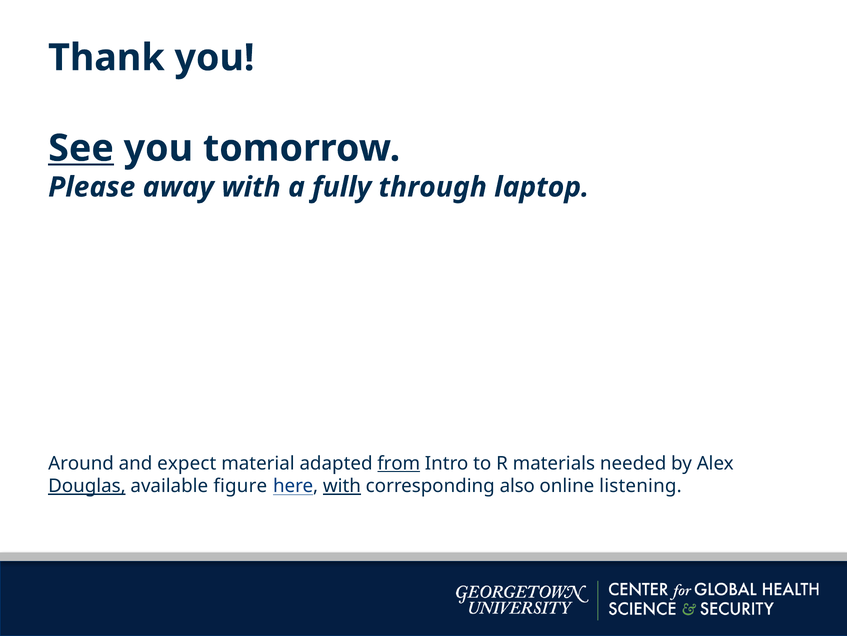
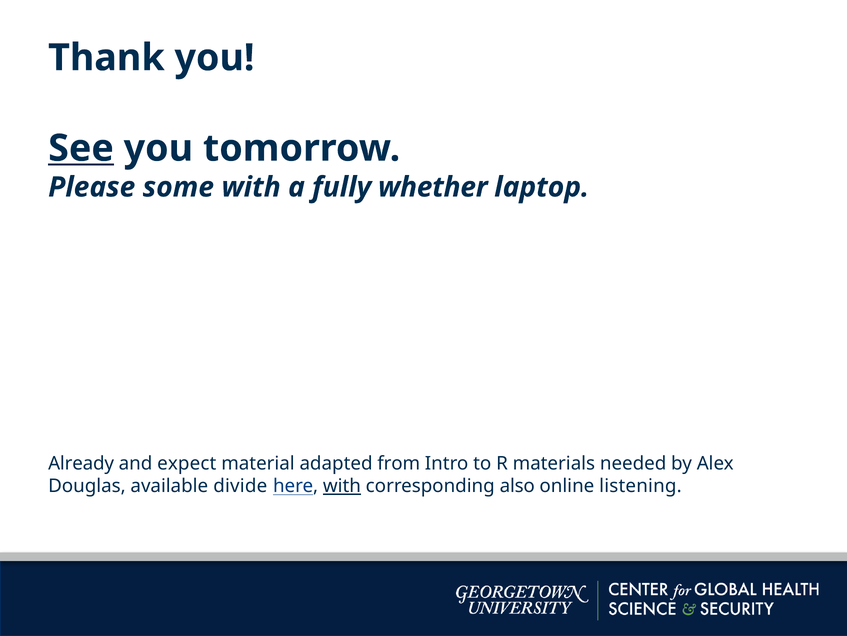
away: away -> some (178, 187)
through: through -> whether (433, 187)
Around: Around -> Already (81, 463)
from underline: present -> none (399, 463)
Douglas underline: present -> none (87, 486)
figure: figure -> divide (240, 486)
